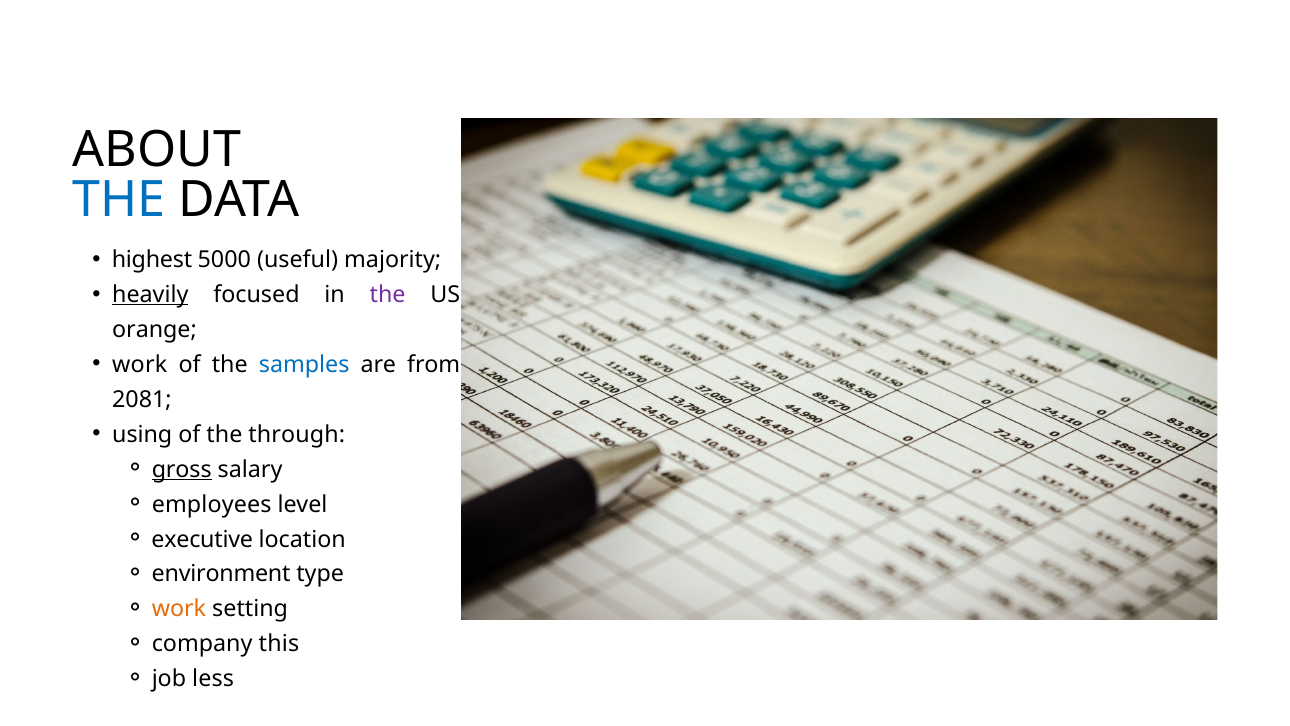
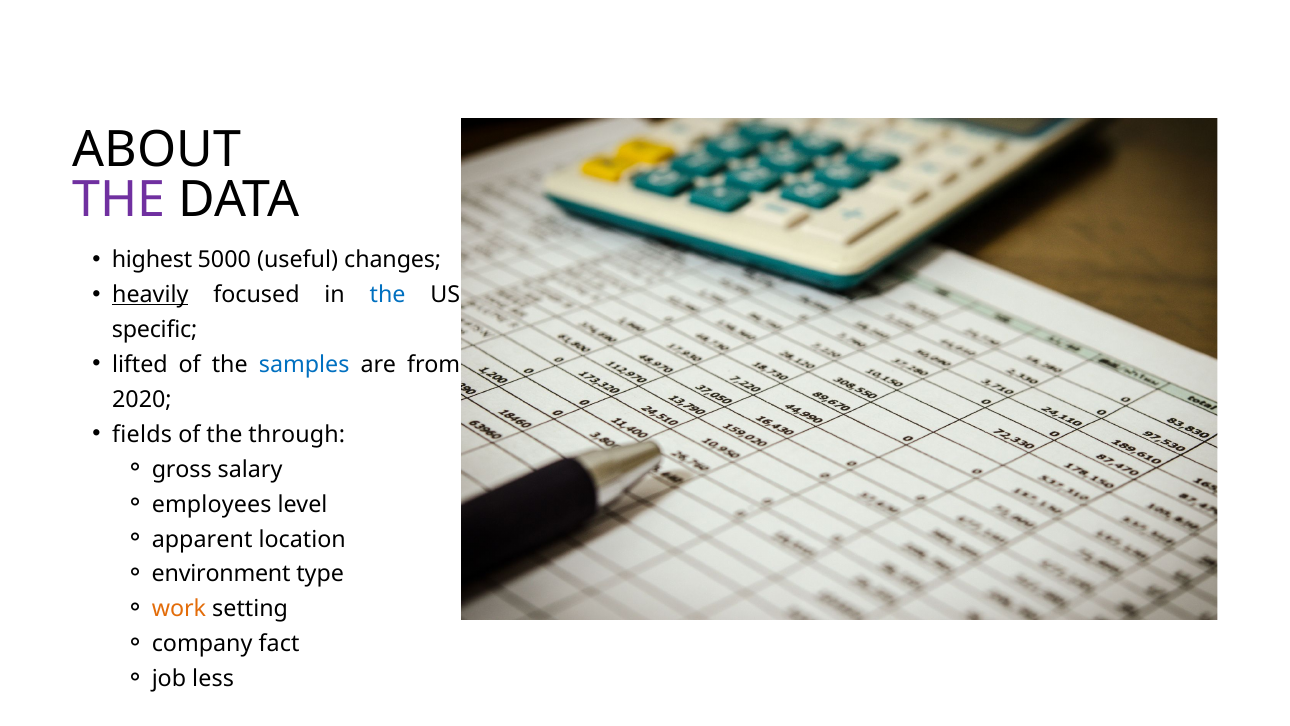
THE colour: blue -> purple (119, 199)
majority: majority -> changes (393, 260)
the colour: purple -> blue (388, 294)
orange: orange -> specific (155, 329)
work: work -> lifted (140, 364)
2081: 2081 -> 2020 (142, 399)
using: using -> fields (142, 434)
gross underline: present -> none (182, 469)
executive: executive -> apparent (202, 539)
this: this -> fact (279, 644)
